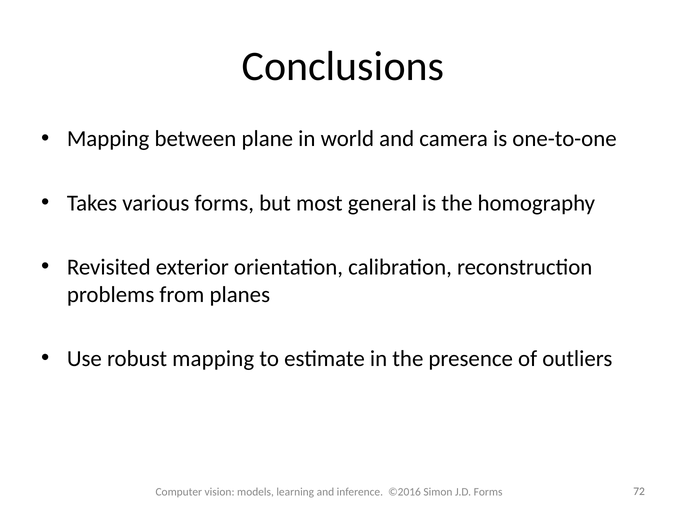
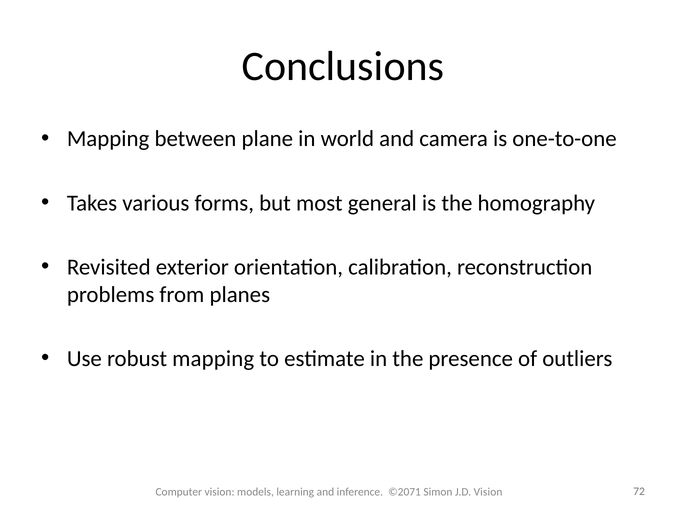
©2016: ©2016 -> ©2071 (405, 491)
J.D Forms: Forms -> Vision (488, 491)
